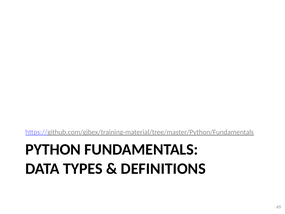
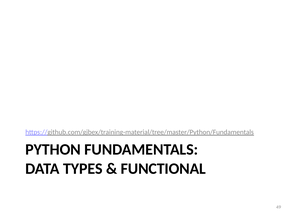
DEFINITIONS: DEFINITIONS -> FUNCTIONAL (163, 168)
